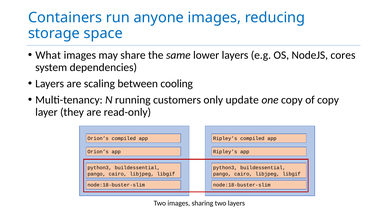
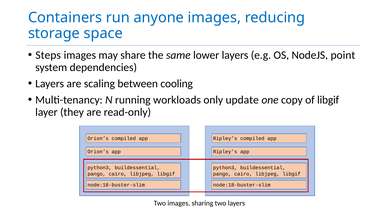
What: What -> Steps (48, 55)
cores: cores -> point (343, 55)
customers: customers -> workloads (177, 100)
of copy: copy -> libgif (328, 100)
